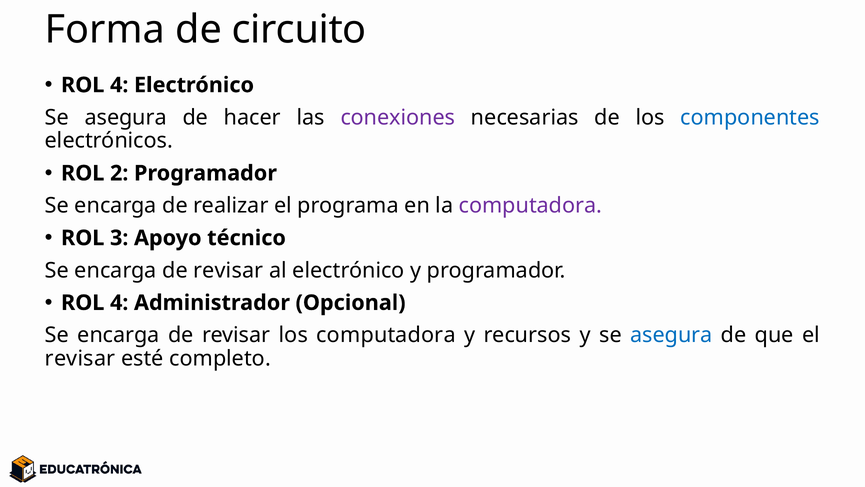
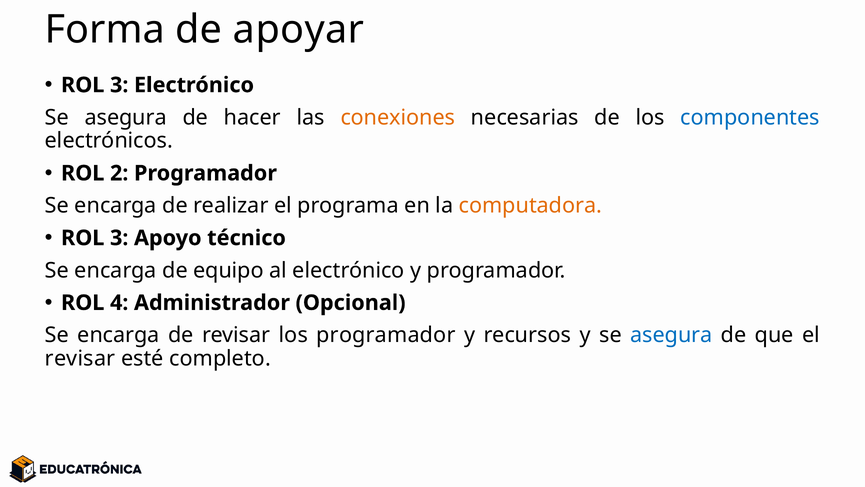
circuito: circuito -> apoyar (299, 30)
4: 4 -> 3 (119, 85)
conexiones colour: purple -> orange (398, 117)
computadora colour: purple -> orange (530, 205)
revisar: revisar -> equipo (228, 270)
los computadora: computadora -> programador (386, 335)
